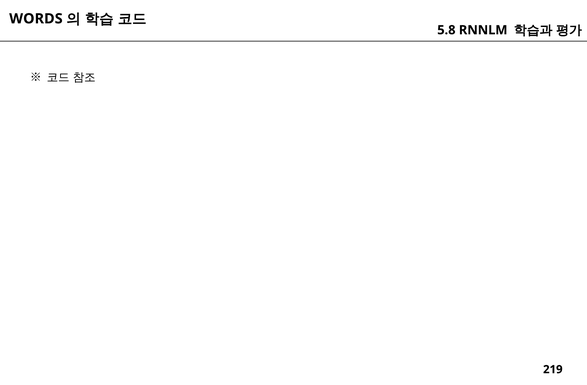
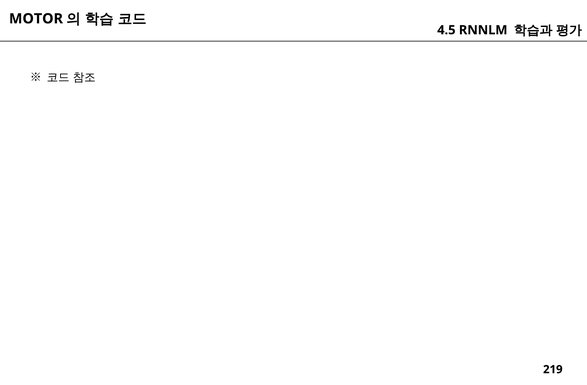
WORDS: WORDS -> MOTOR (36, 19)
5.8: 5.8 -> 4.5 (446, 30)
